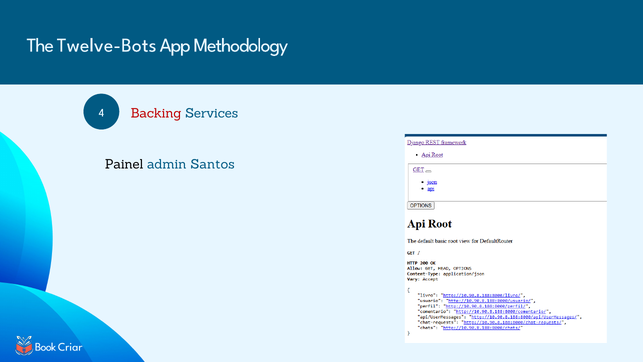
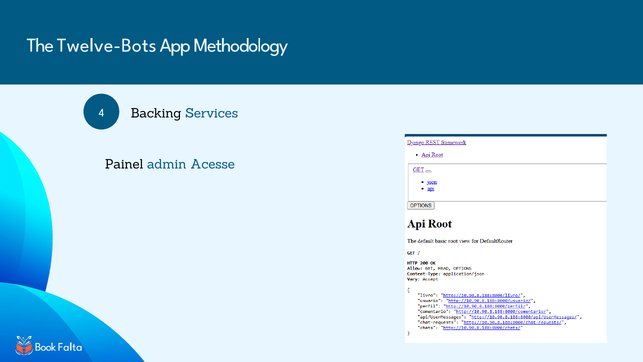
Backing colour: red -> black (156, 113)
Santos: Santos -> Acesse (213, 164)
Criar: Criar -> Falta (70, 347)
